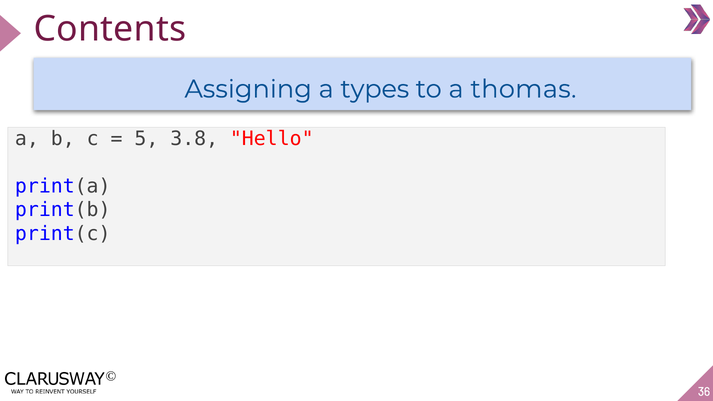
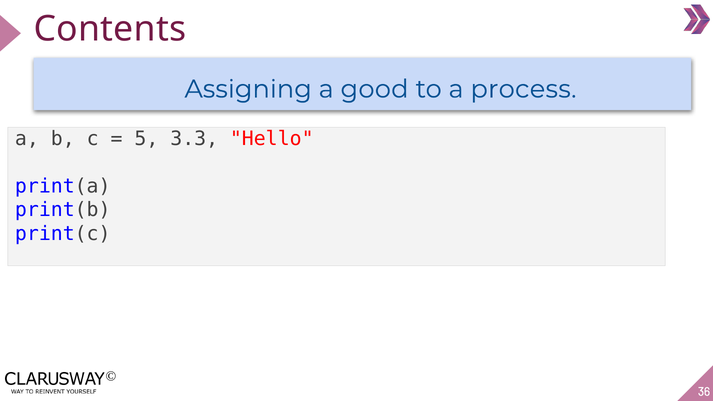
types: types -> good (375, 89)
thomas: thomas -> process (523, 89)
3.8: 3.8 -> 3.3 (194, 139)
